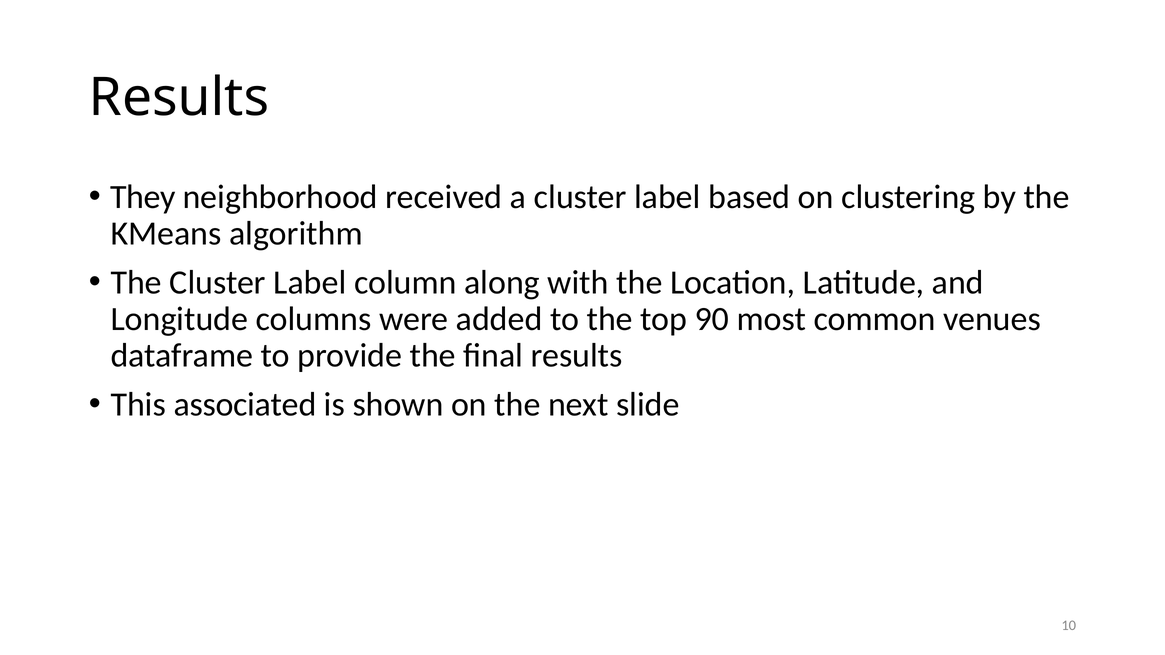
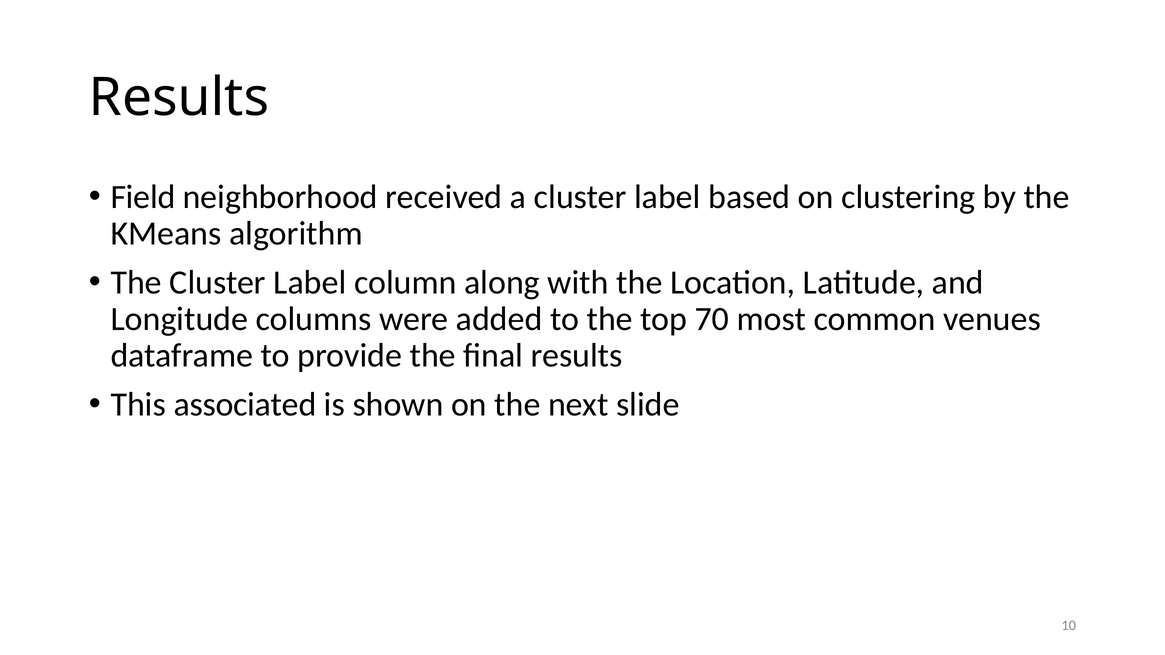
They: They -> Field (143, 197)
90: 90 -> 70 (712, 319)
